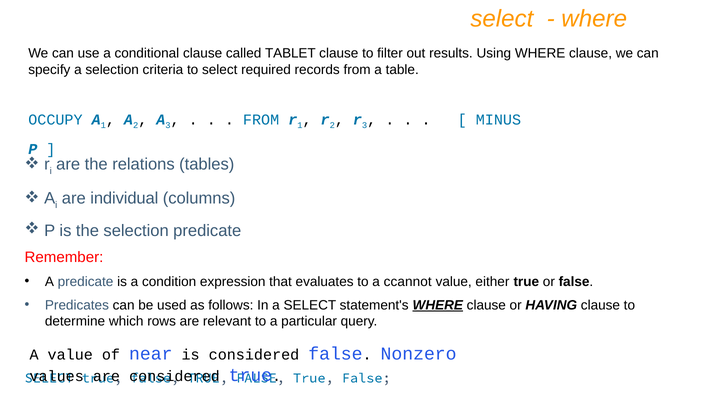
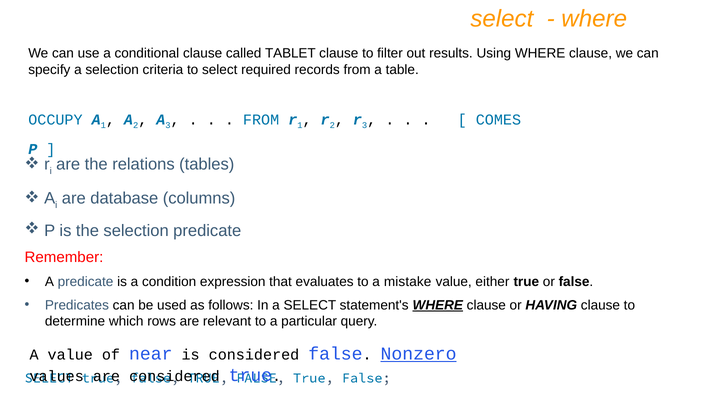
MINUS: MINUS -> COMES (498, 119)
individual: individual -> database (124, 198)
ccannot: ccannot -> mistake (408, 282)
Nonzero underline: none -> present (419, 353)
